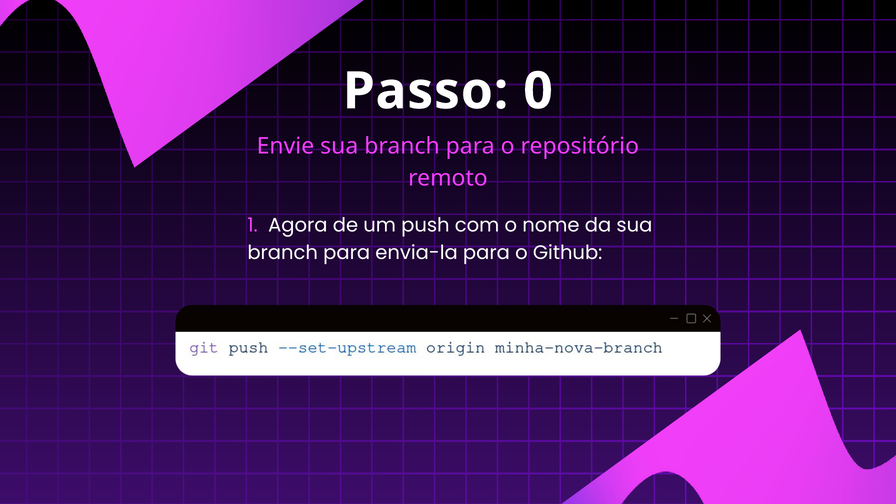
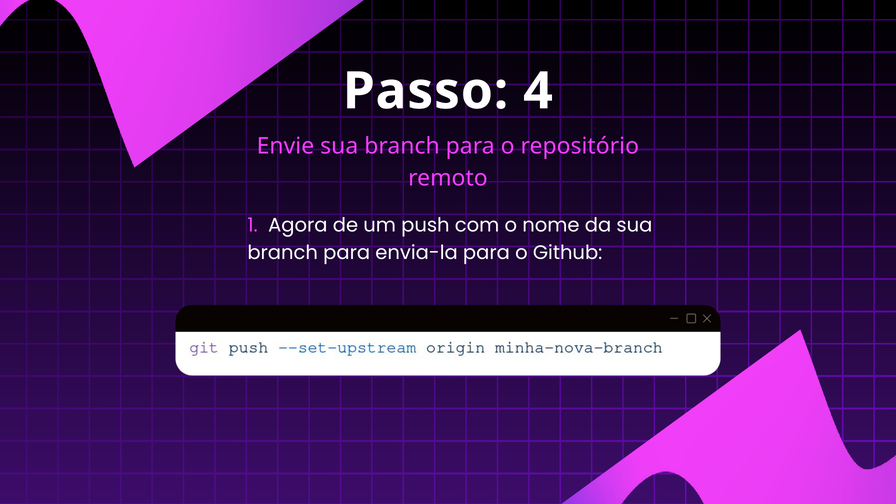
0: 0 -> 4 (538, 91)
